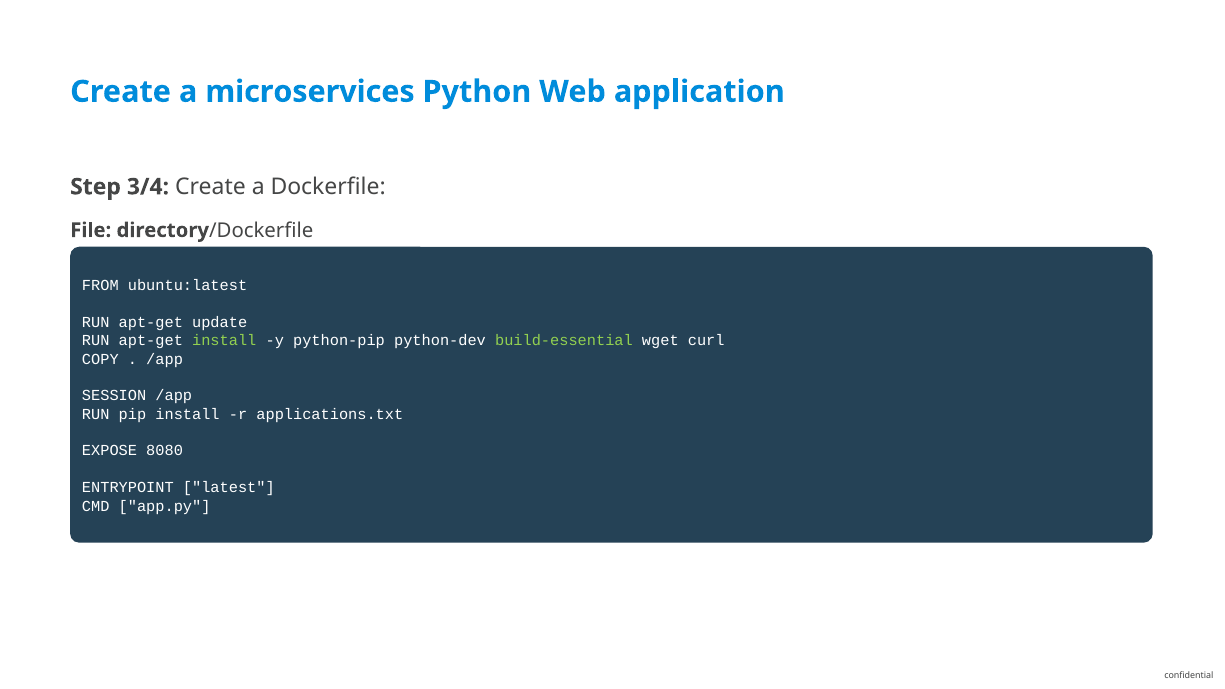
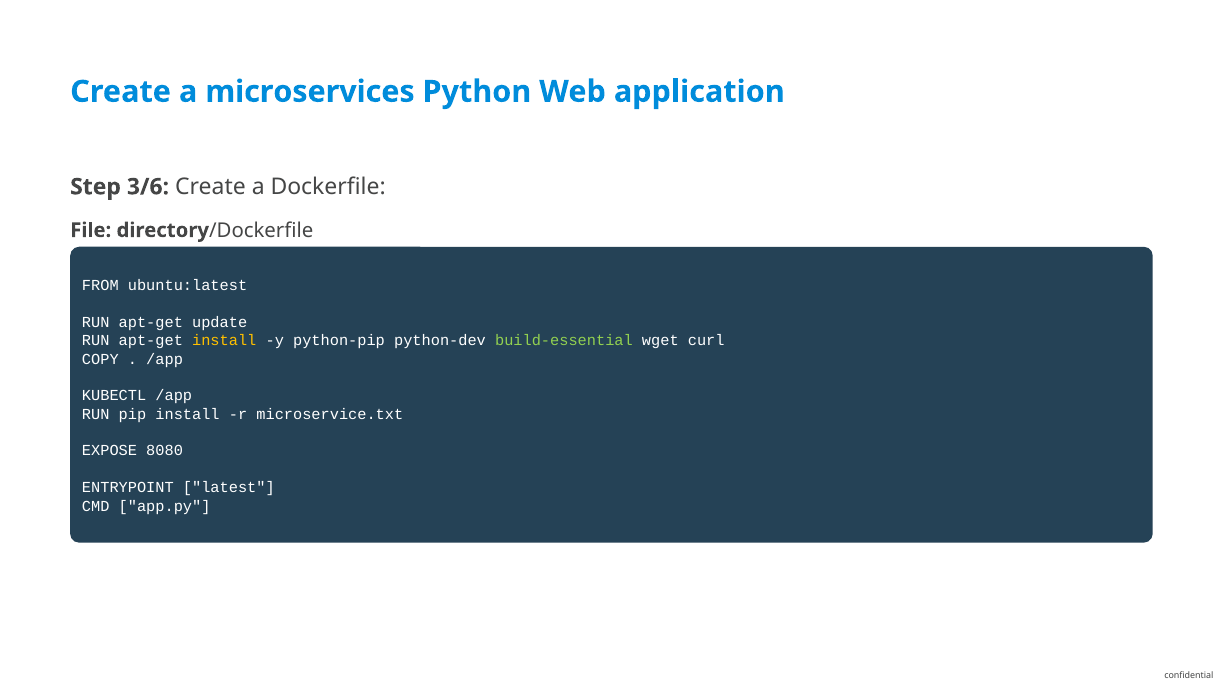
3/4: 3/4 -> 3/6 (148, 187)
install colour: light green -> yellow (224, 341)
SESSION: SESSION -> KUBECTL (114, 396)
applications.txt: applications.txt -> microservice.txt (330, 414)
